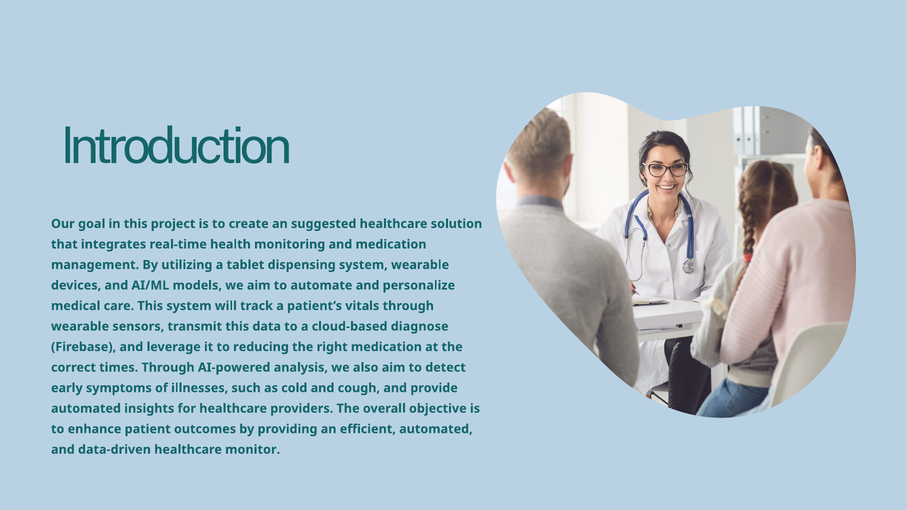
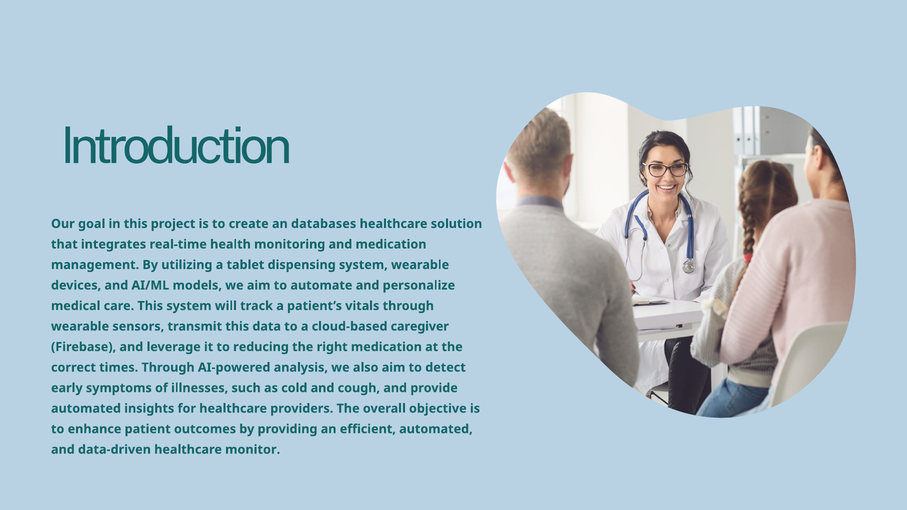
suggested: suggested -> databases (324, 224)
diagnose: diagnose -> caregiver (420, 327)
